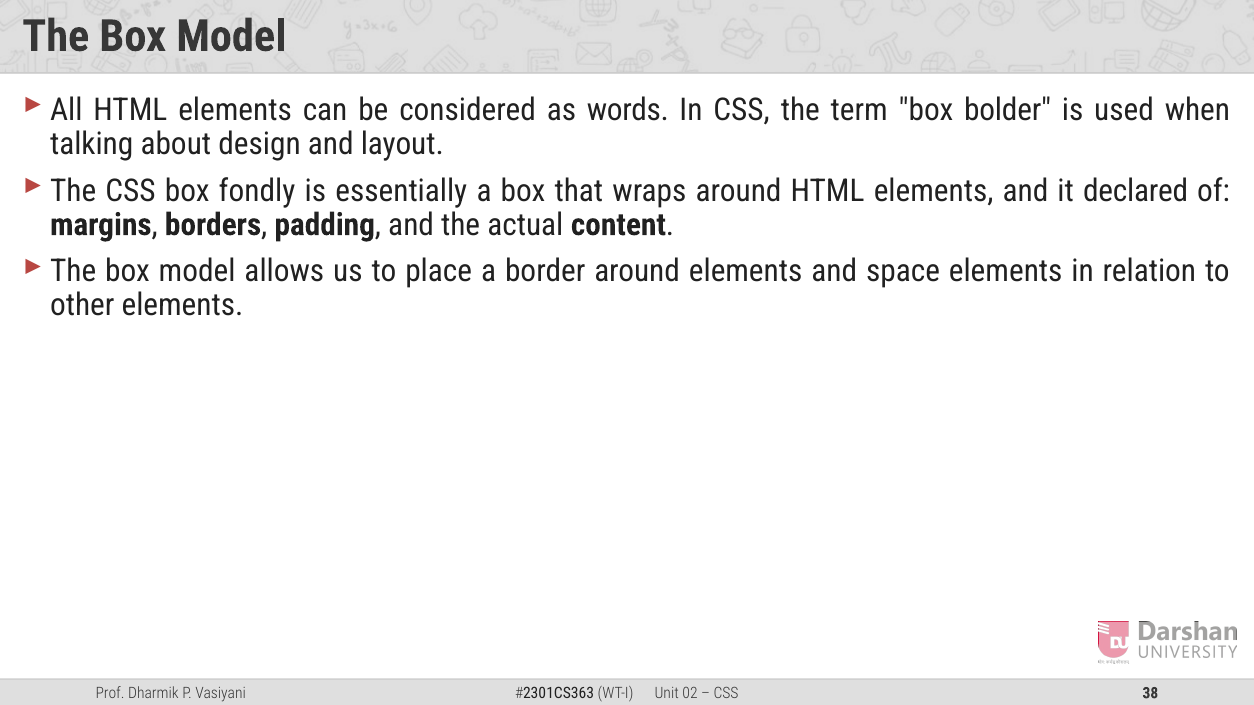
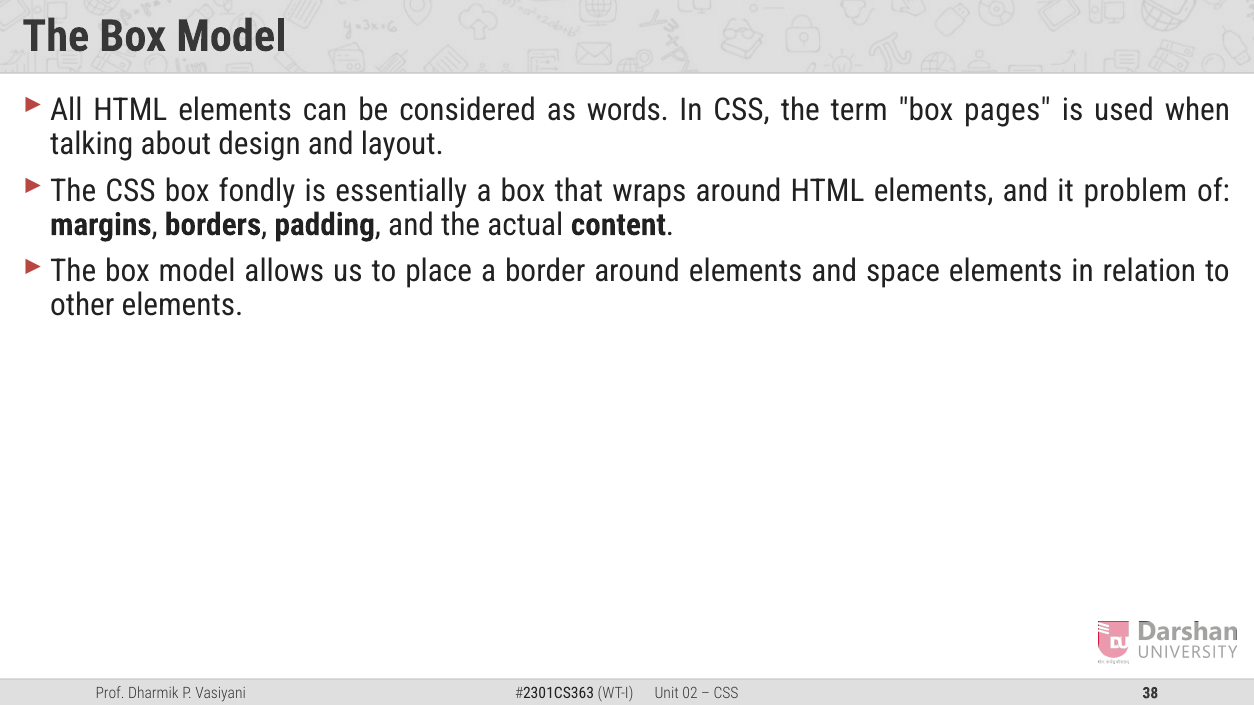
bolder: bolder -> pages (1007, 110)
declared: declared -> problem (1135, 191)
